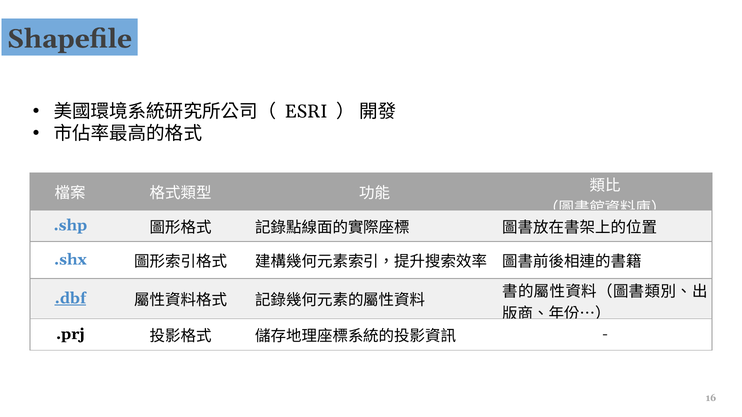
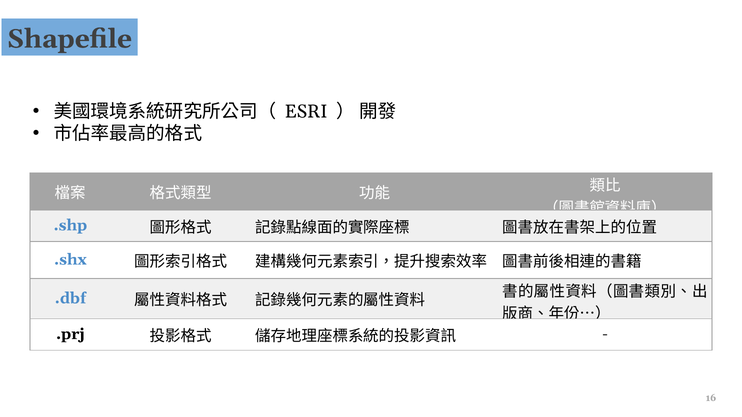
.dbf underline: present -> none (70, 298)
